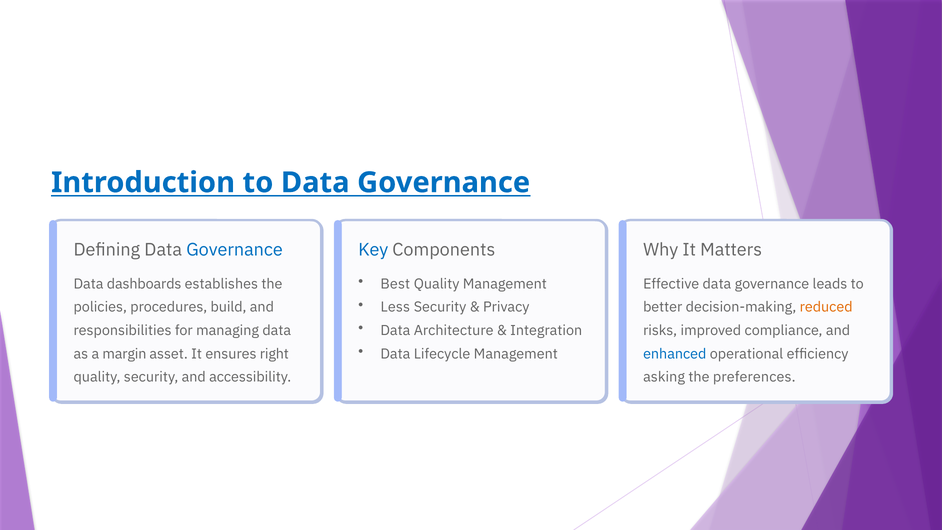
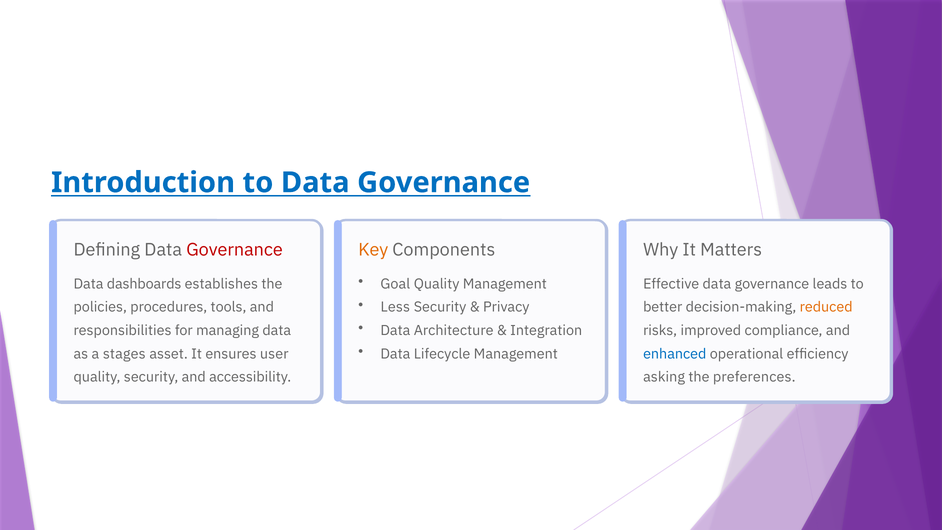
Governance colour: blue -> red (235, 250)
Key colour: blue -> orange (373, 250)
Best: Best -> Goal (395, 284)
build: build -> tools (229, 307)
margin: margin -> stages (124, 354)
right: right -> user (274, 354)
